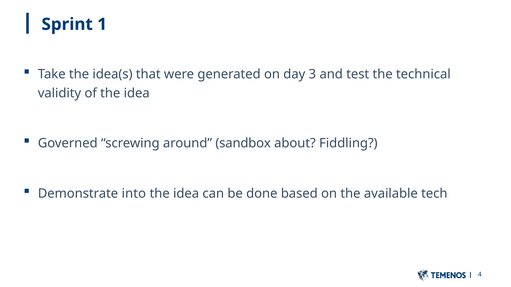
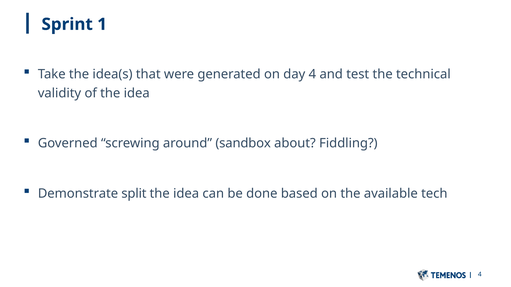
day 3: 3 -> 4 (312, 74)
into: into -> split (134, 194)
